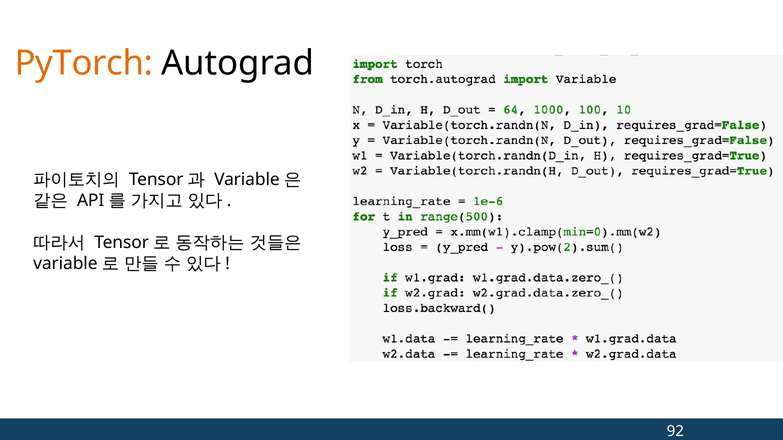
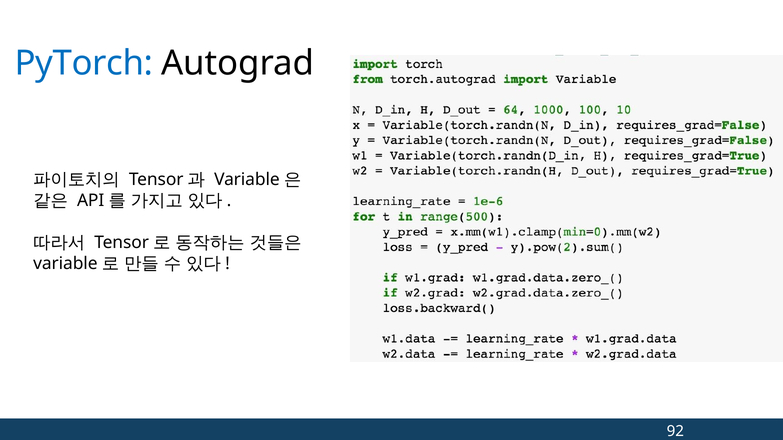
PyTorch colour: orange -> blue (84, 63)
